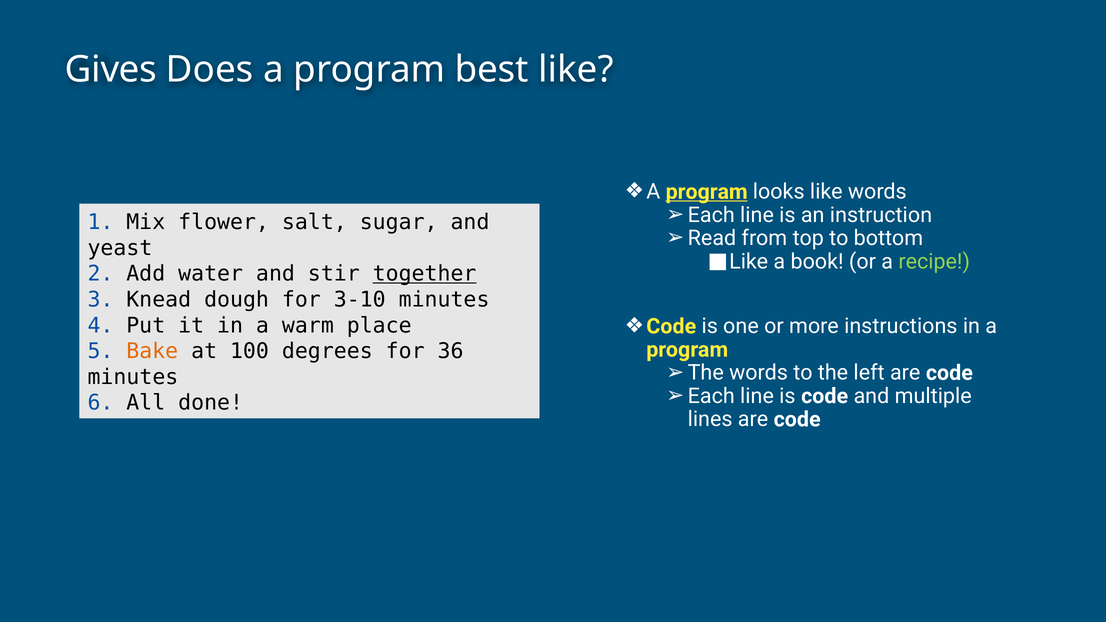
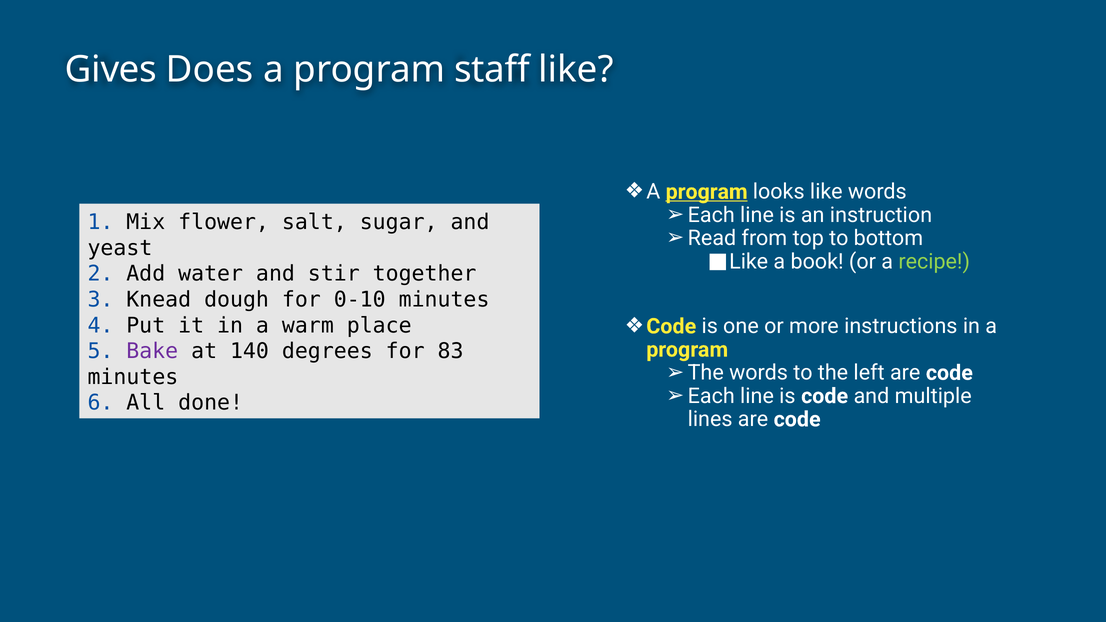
best: best -> staff (492, 70)
together underline: present -> none (425, 274)
3-10: 3-10 -> 0-10 (360, 300)
Bake colour: orange -> purple (152, 351)
100: 100 -> 140 (249, 351)
36: 36 -> 83 (450, 351)
